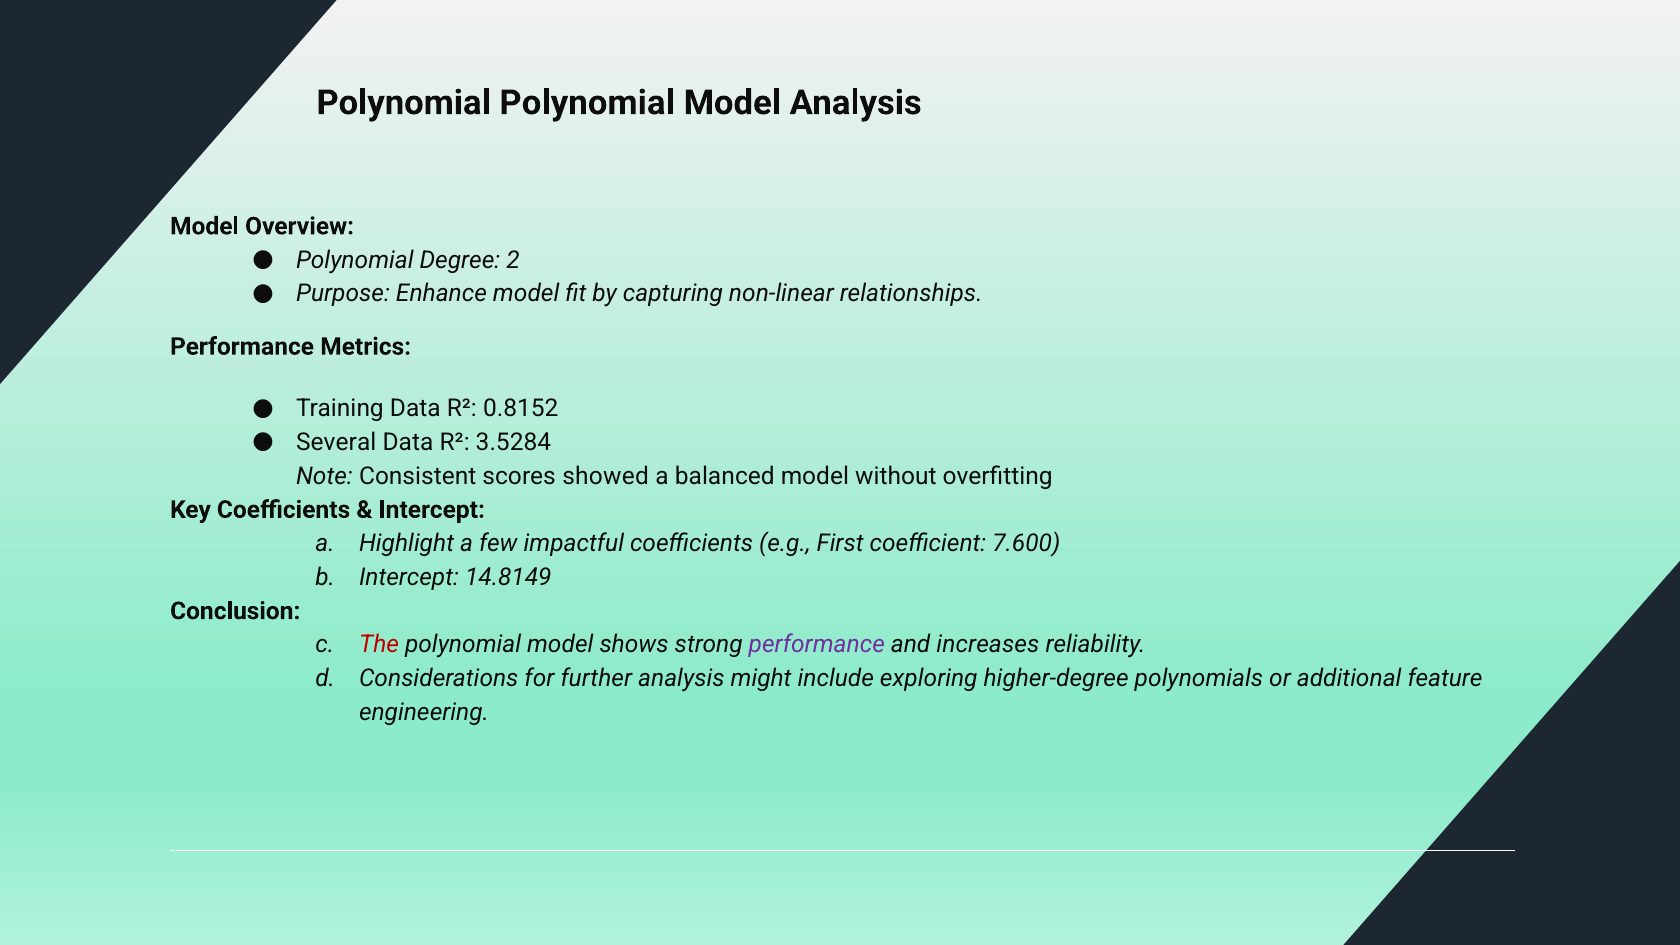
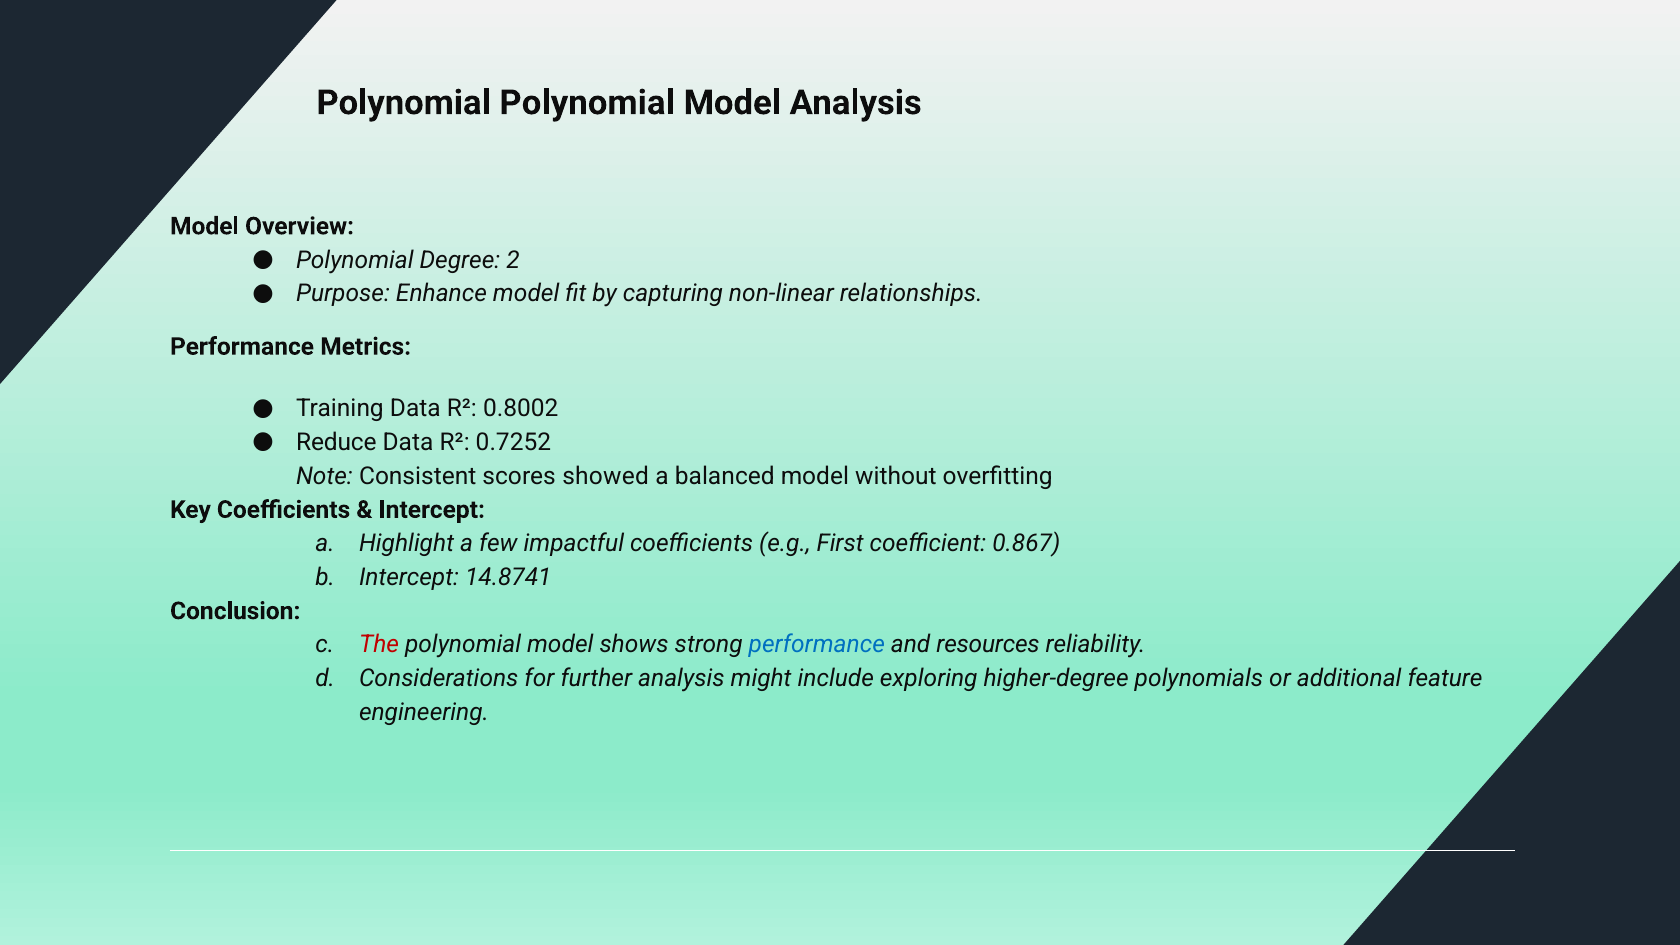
0.8152: 0.8152 -> 0.8002 (521, 408)
Several: Several -> Reduce (336, 442)
3.5284: 3.5284 -> 0.7252 (513, 442)
7.600: 7.600 -> 0.867 (1026, 543)
14.8149: 14.8149 -> 14.8741 (508, 577)
performance colour: purple -> blue (817, 645)
increases: increases -> resources (988, 645)
